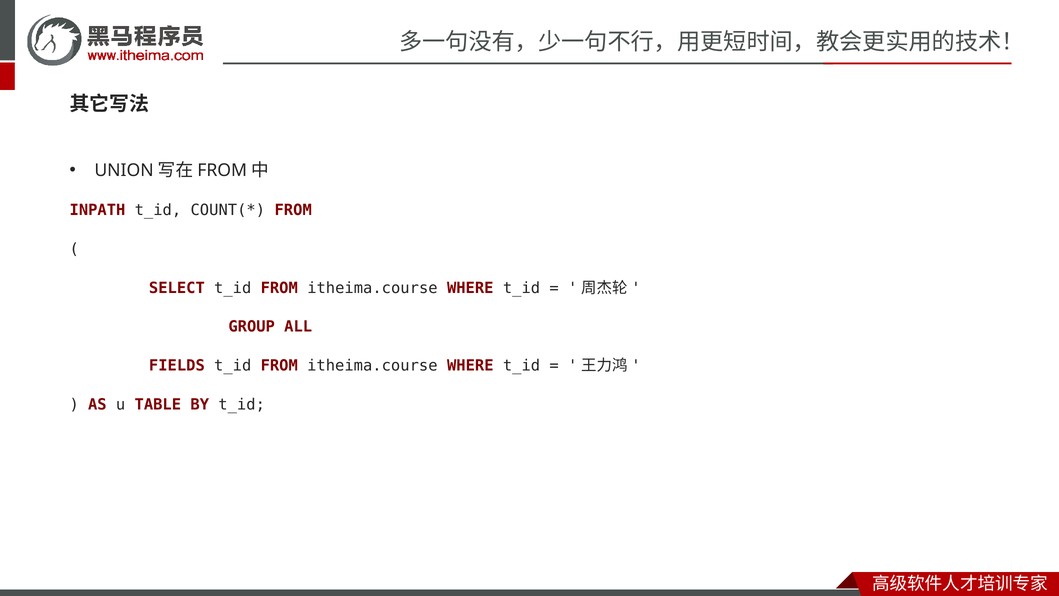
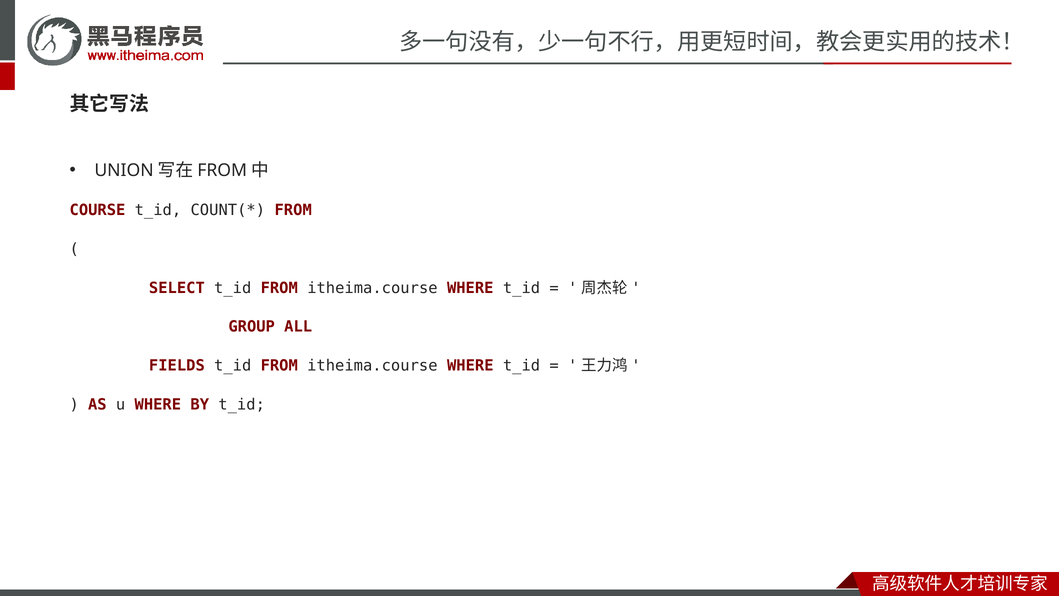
INPATH: INPATH -> COURSE (97, 210)
u TABLE: TABLE -> WHERE (158, 404)
